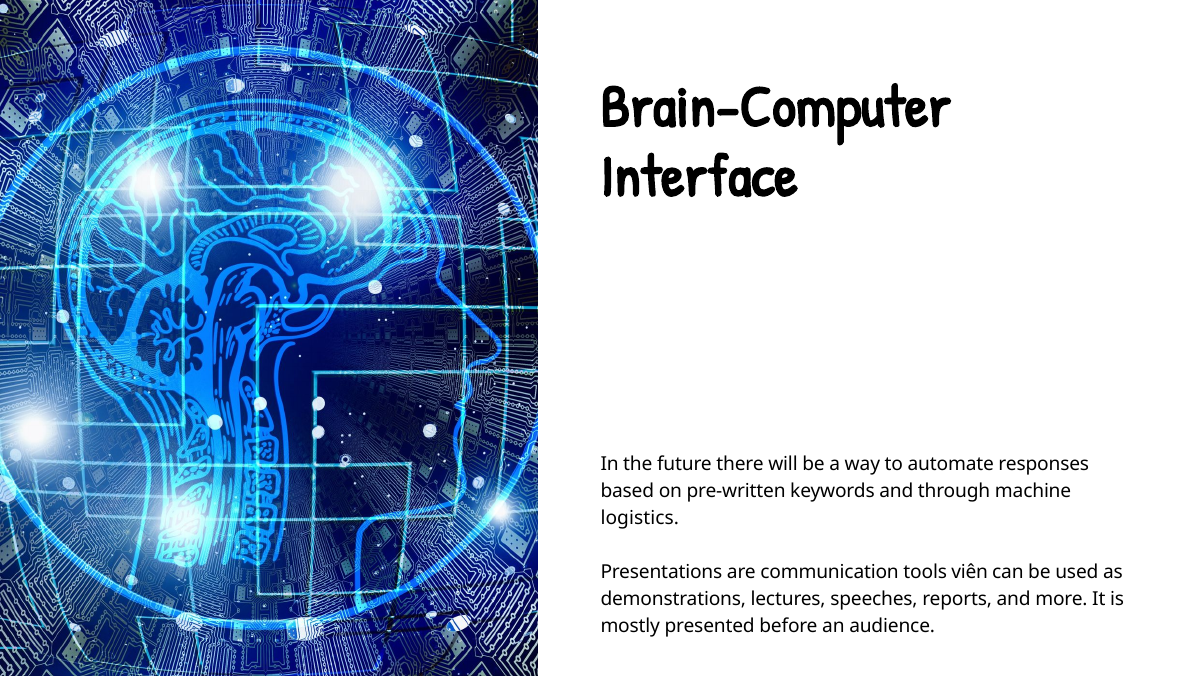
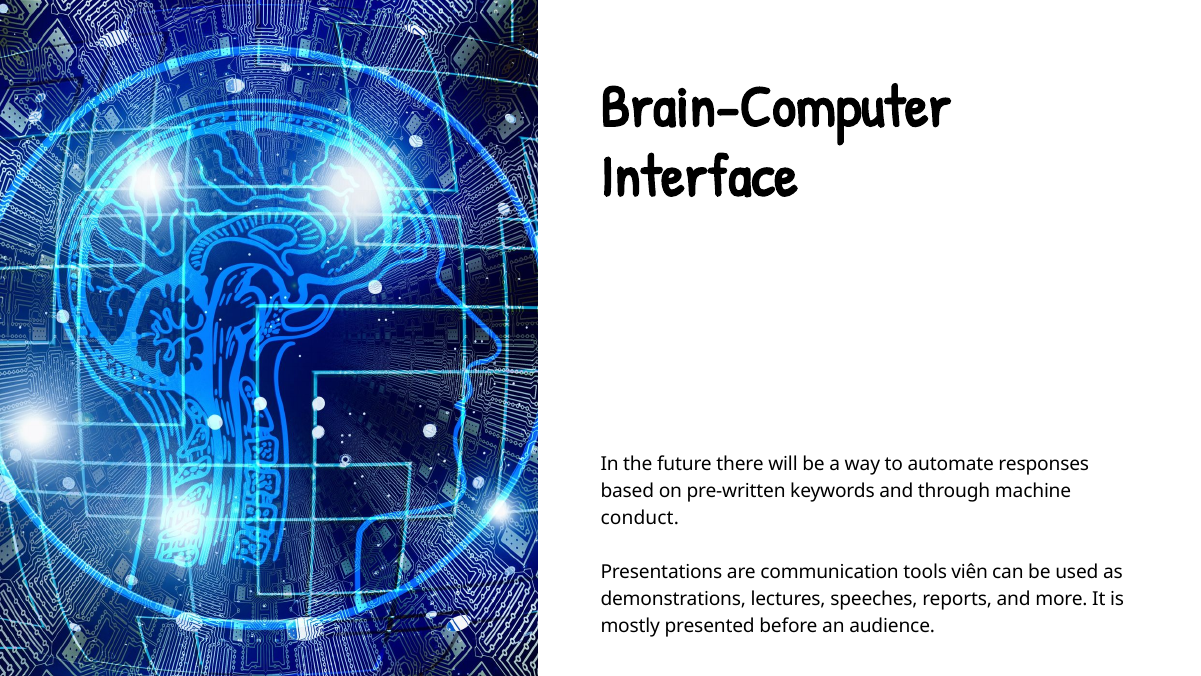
logistics: logistics -> conduct (640, 518)
